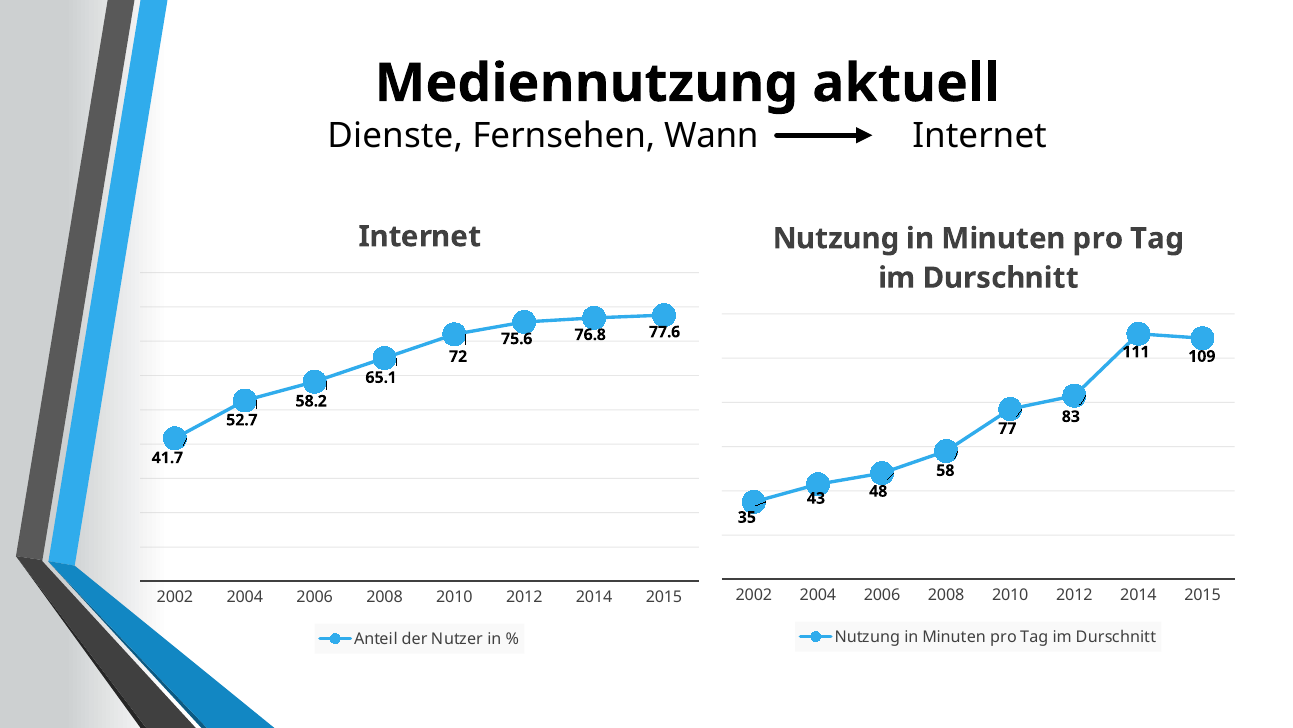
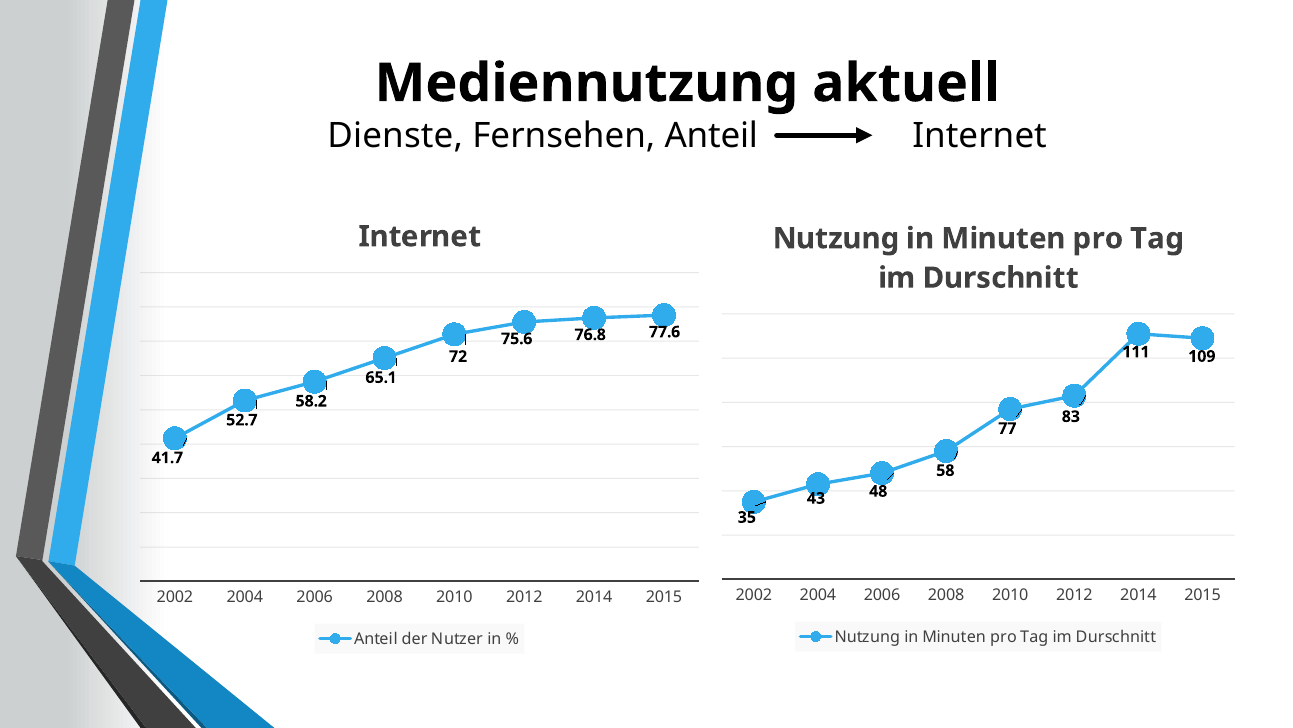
Fernsehen Wann: Wann -> Anteil (711, 135)
